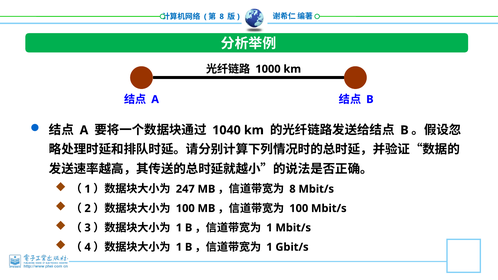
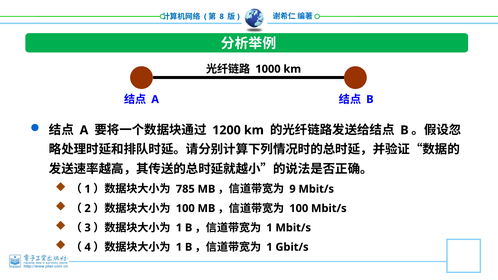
1040: 1040 -> 1200 (227, 130)
247: 247 -> 785 (185, 189)
8: 8 -> 9 (292, 189)
